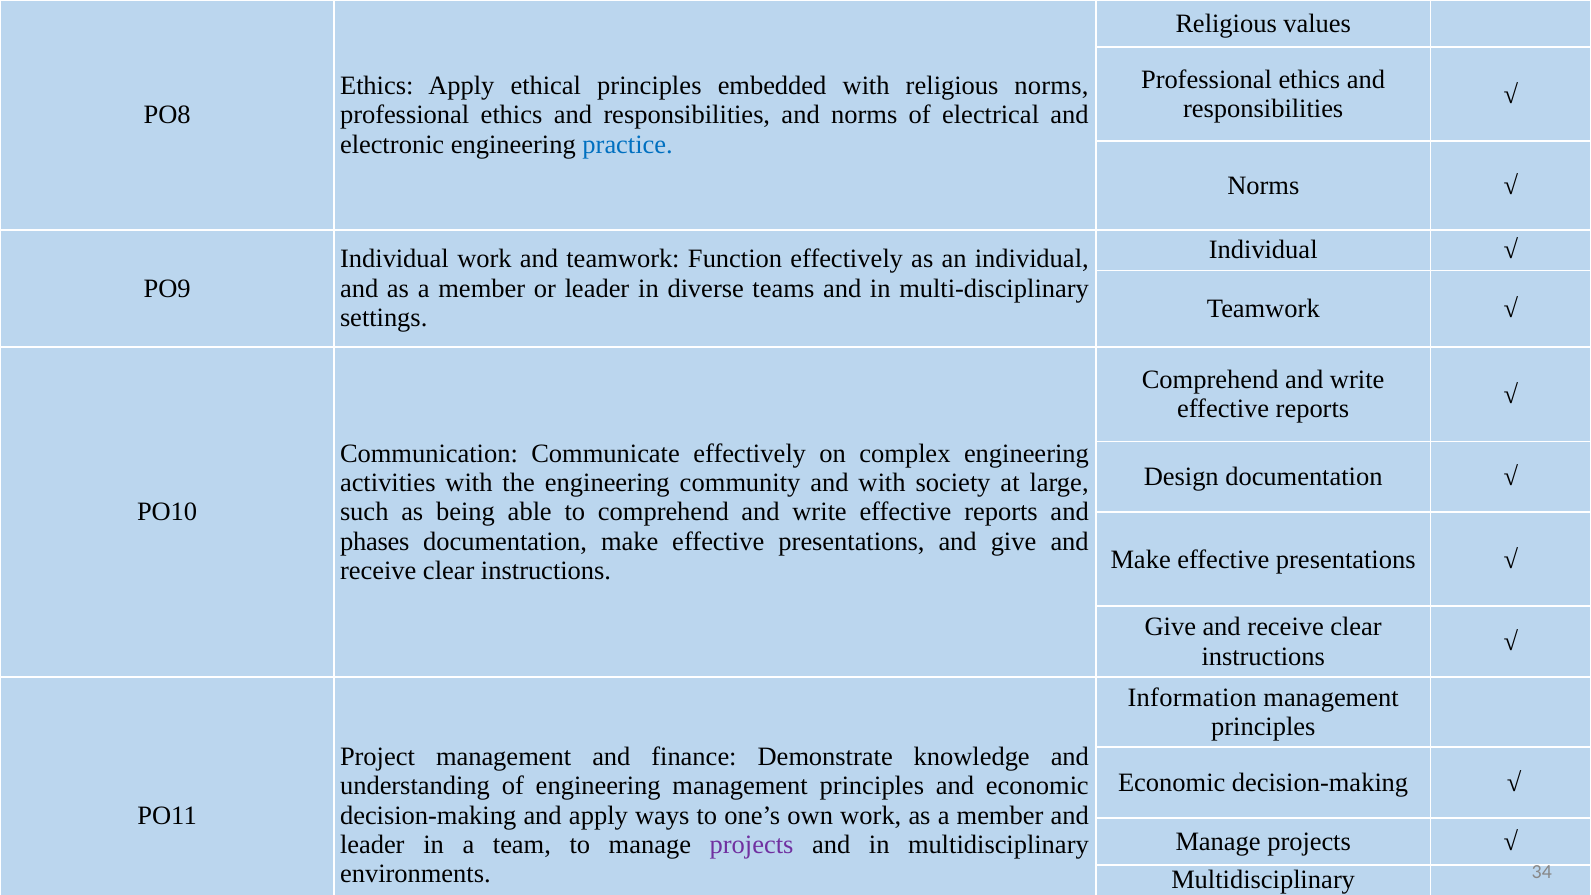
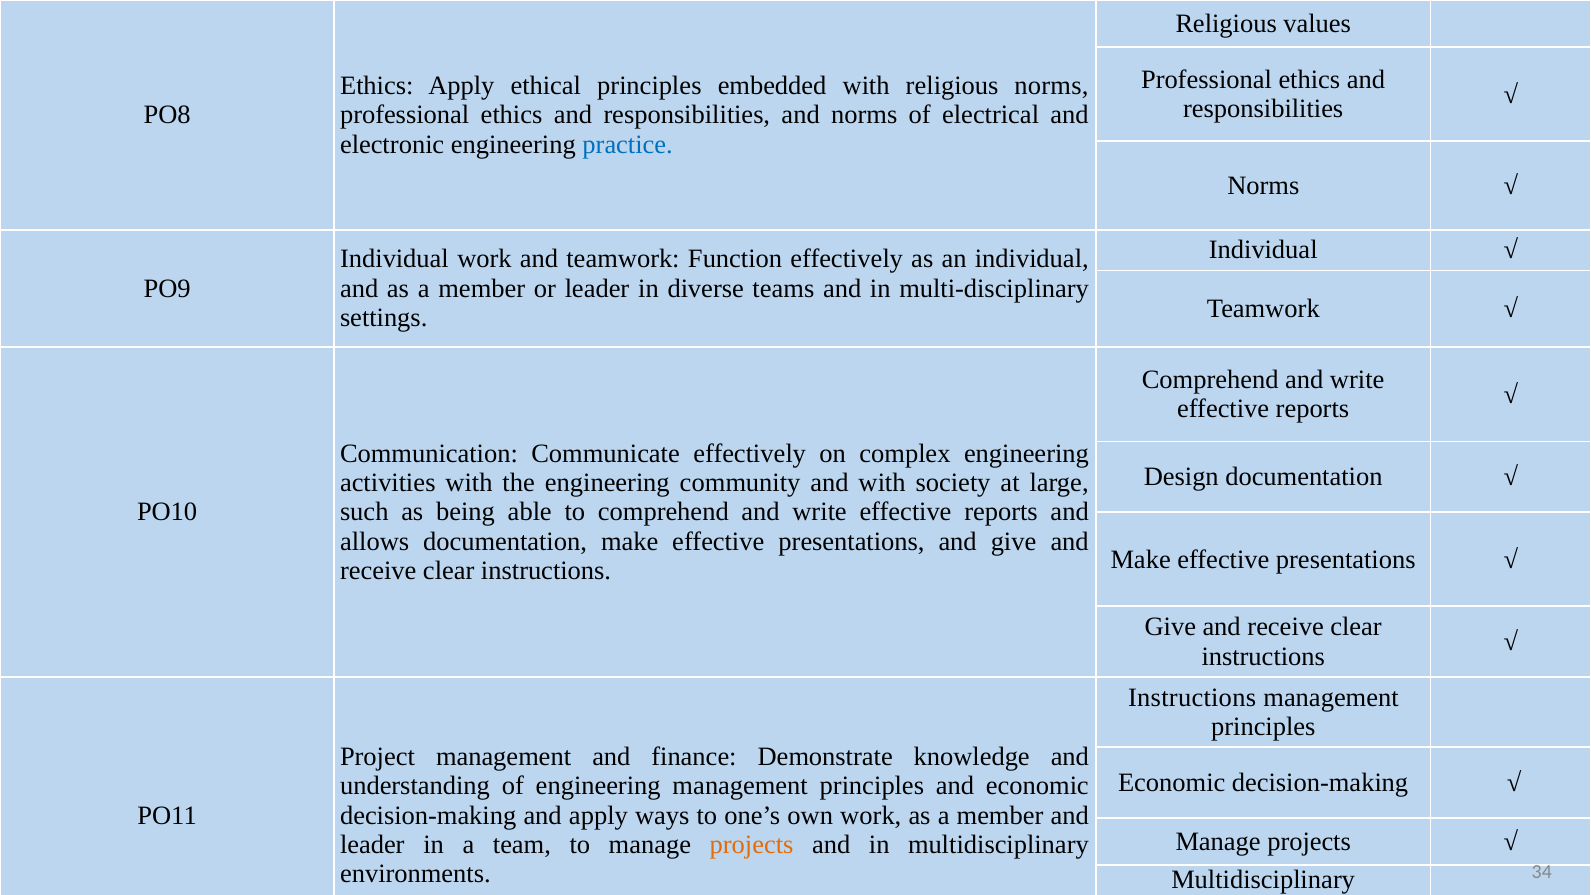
phases: phases -> allows (375, 542)
Information: Information -> Instructions (1192, 697)
projects colour: purple -> orange (752, 845)
